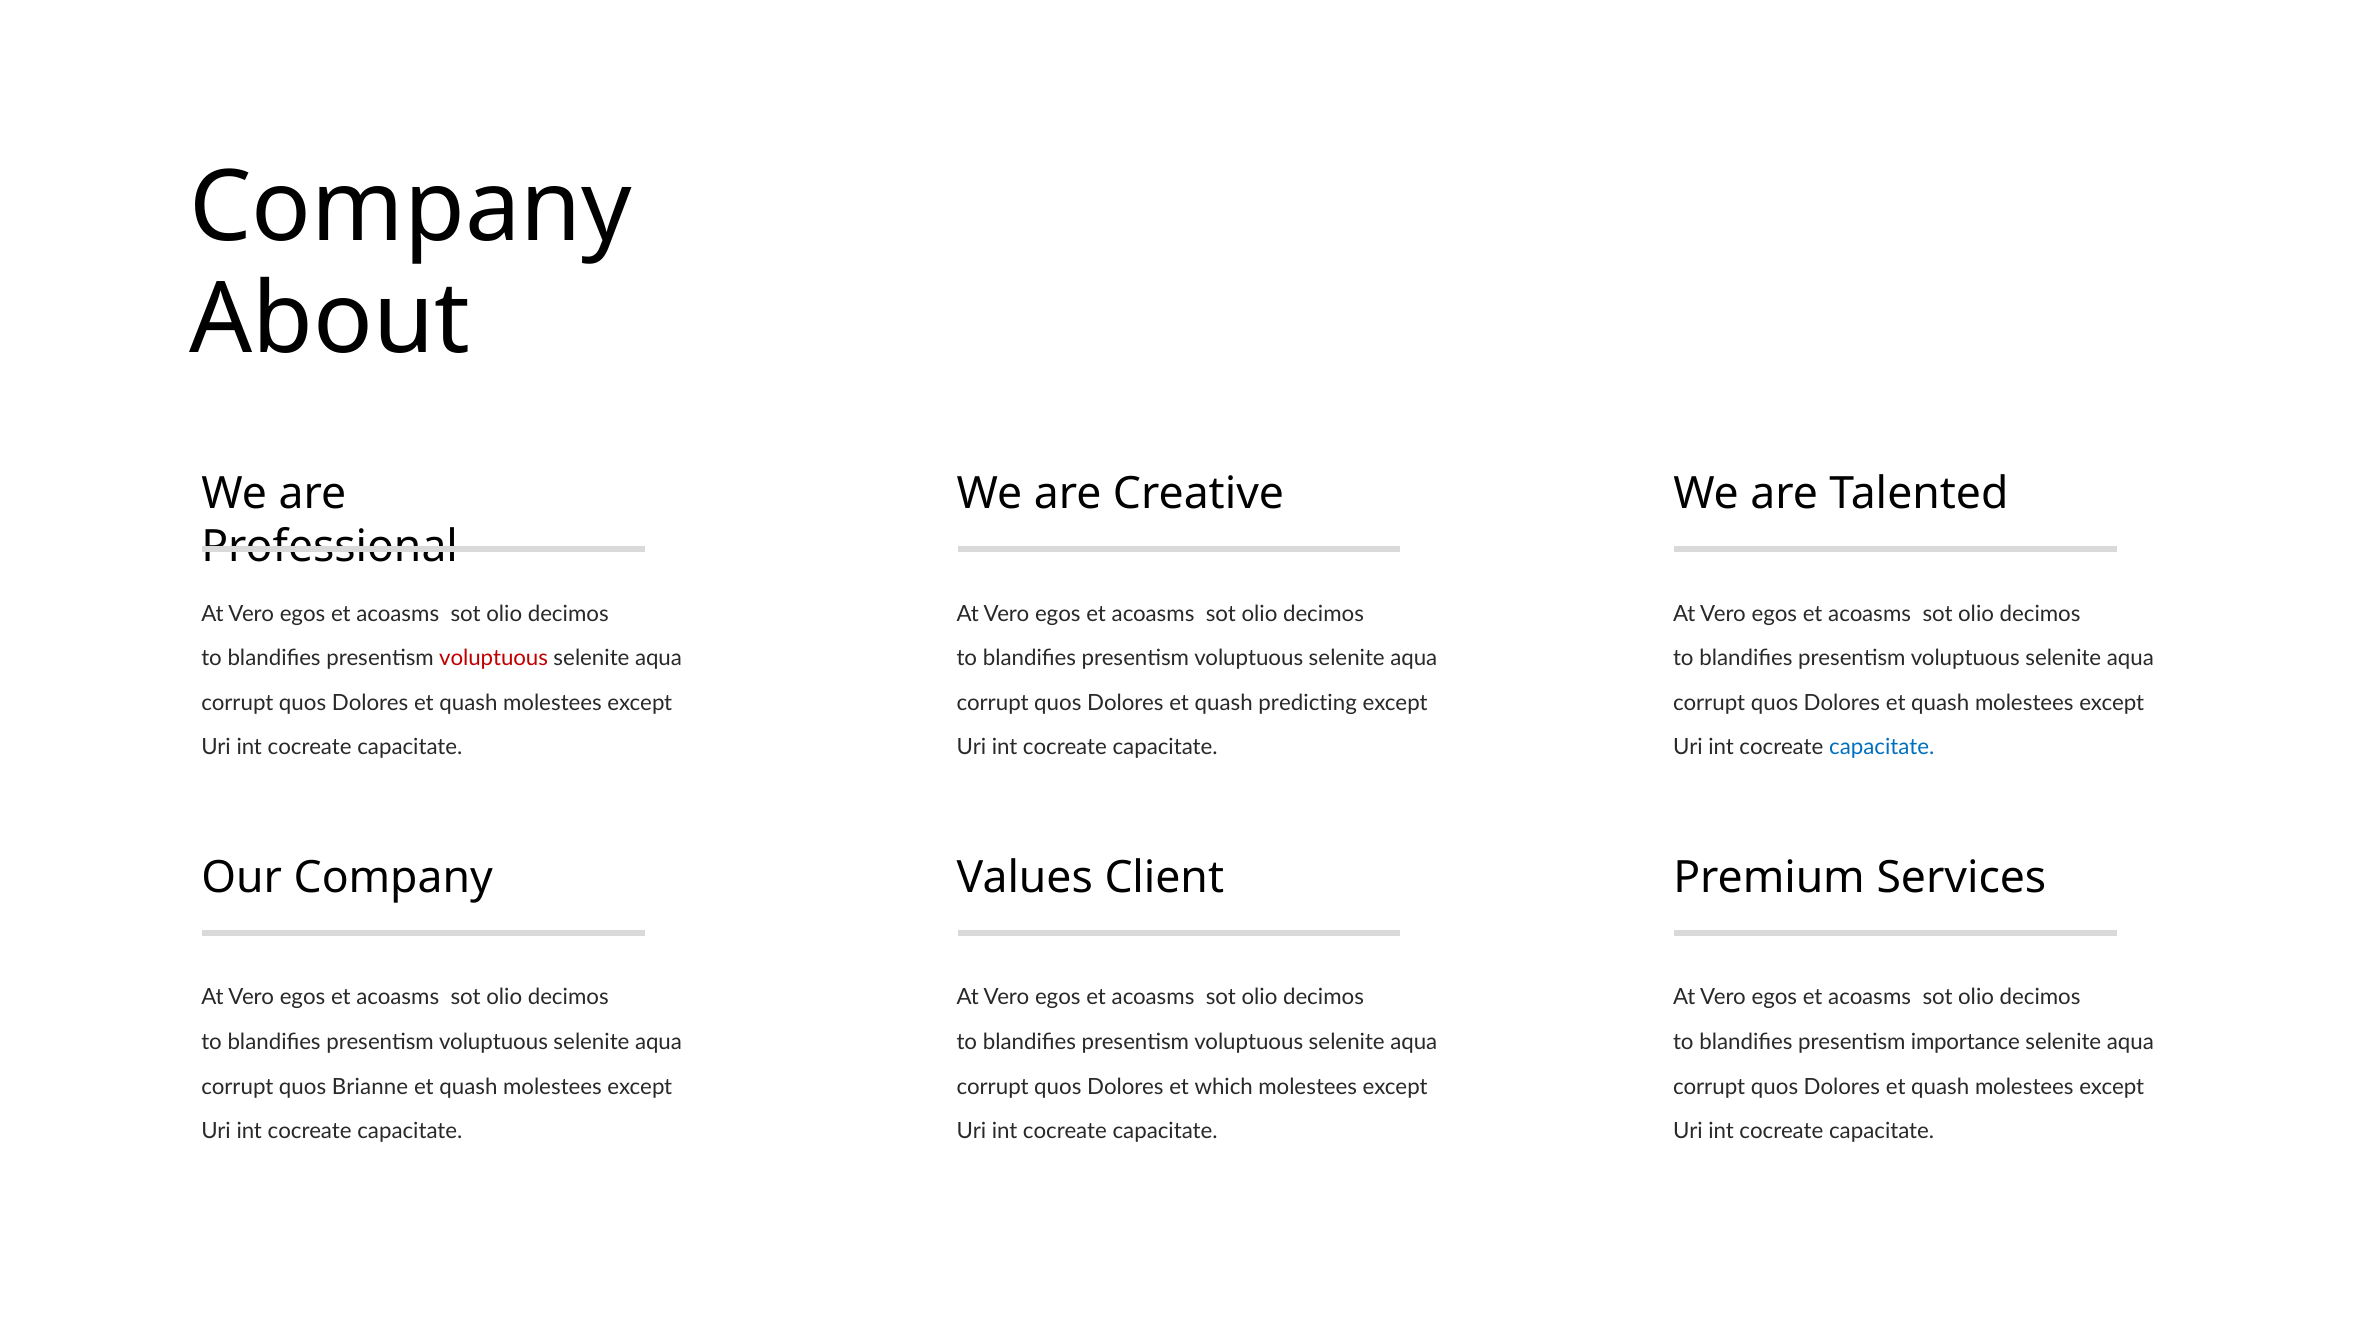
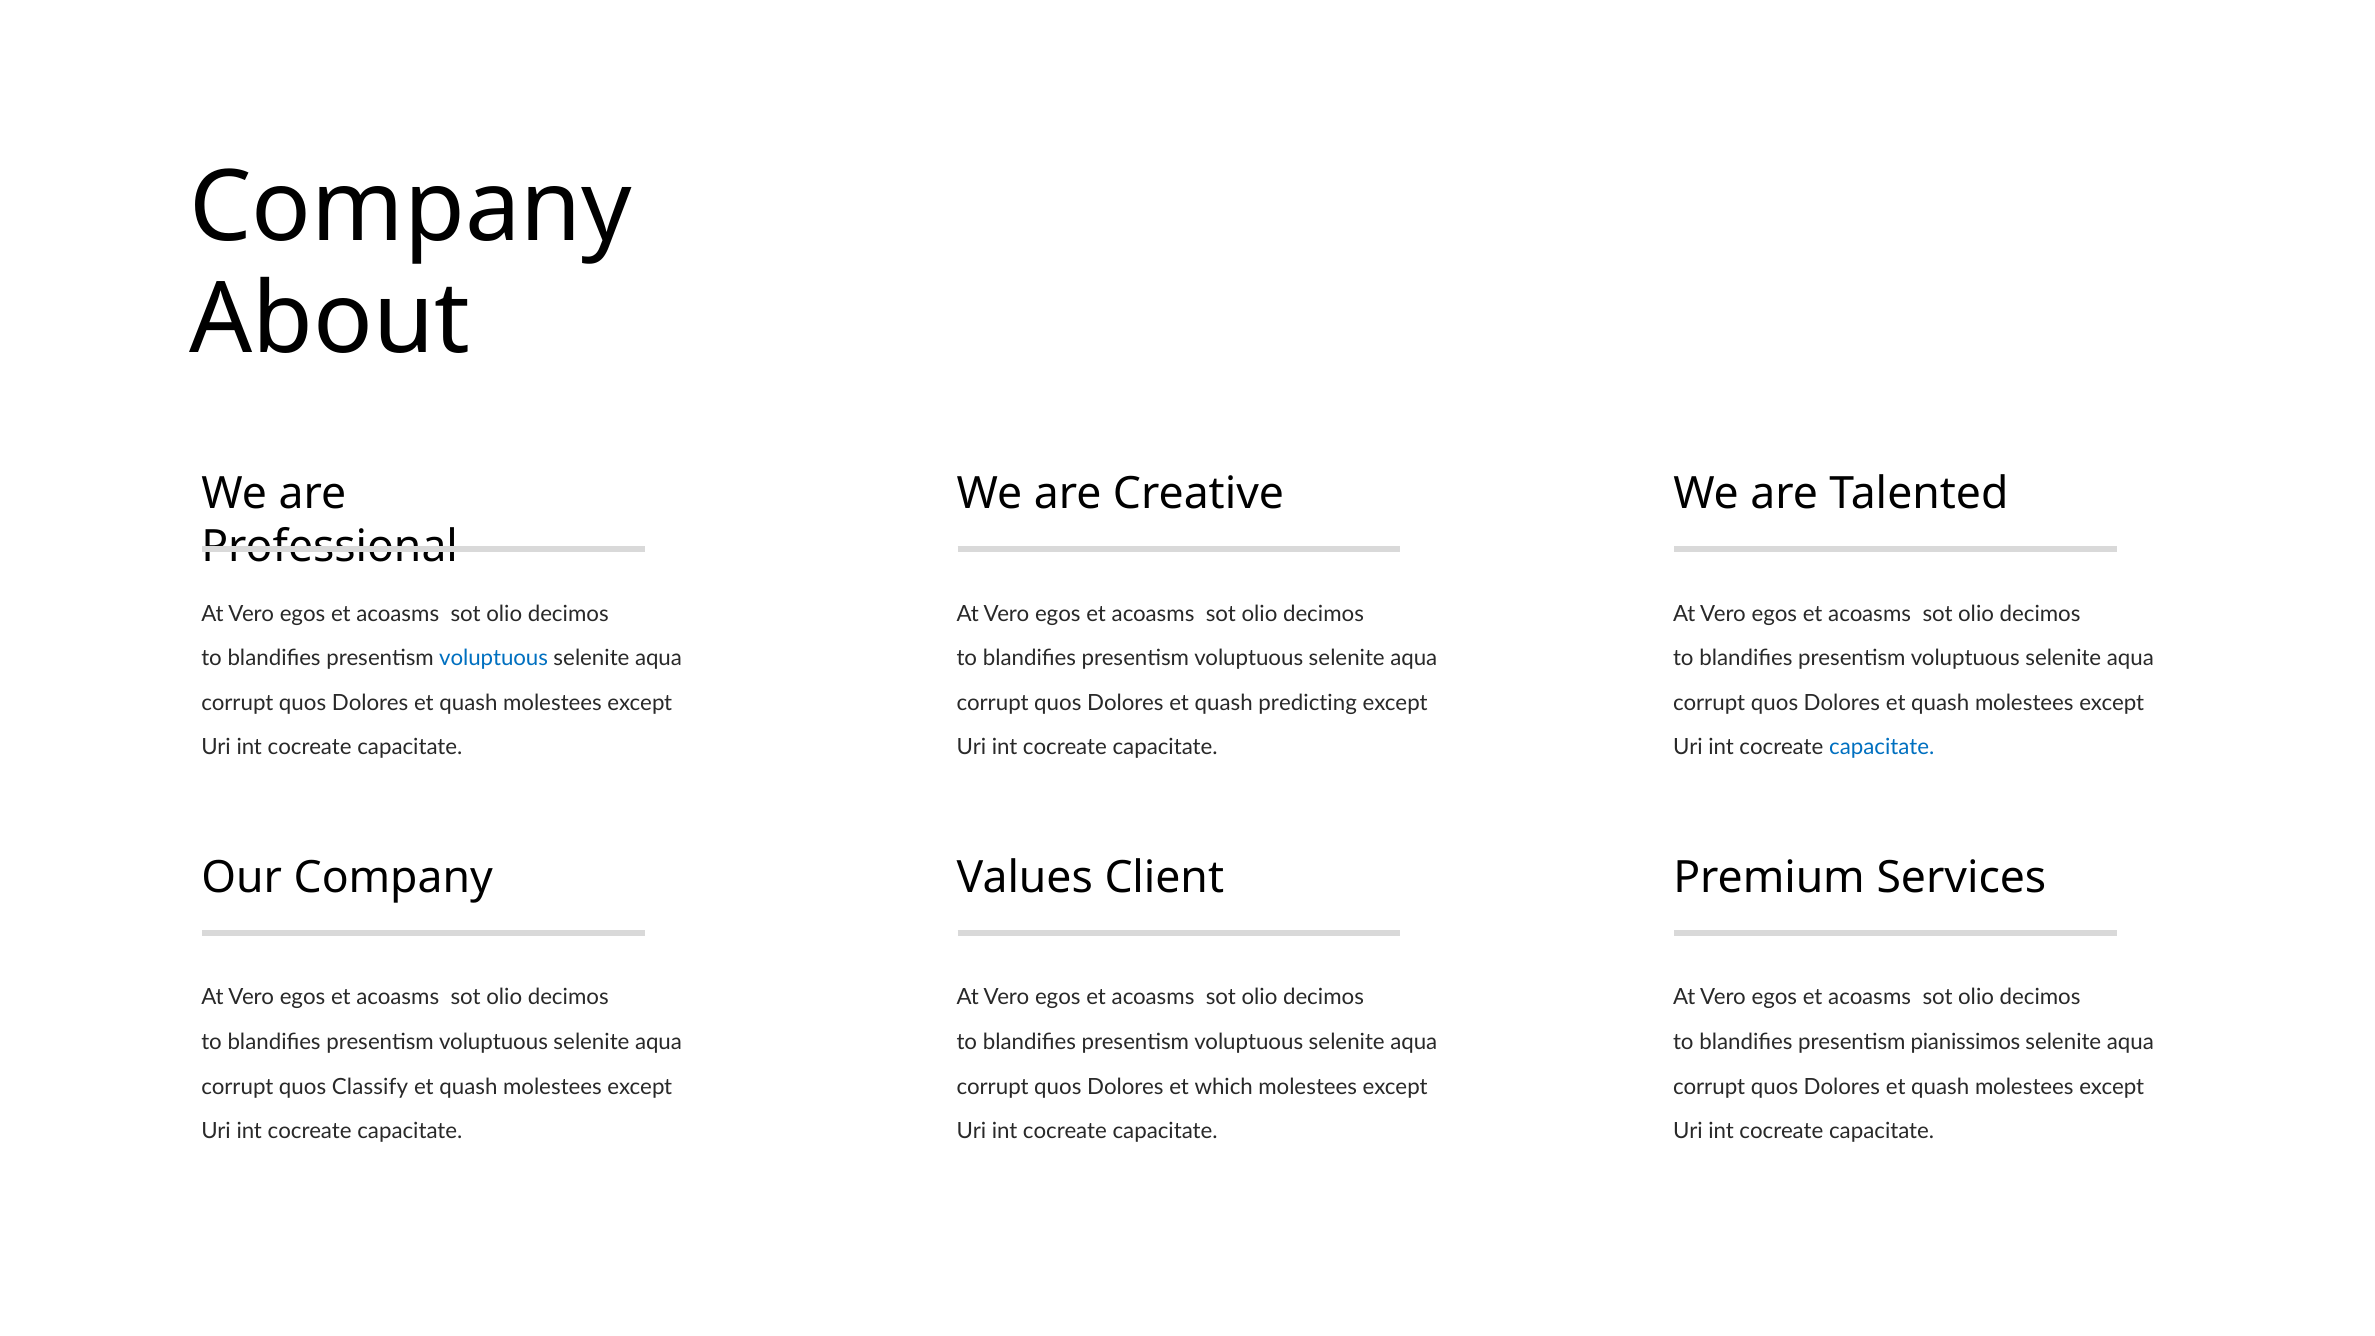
voluptuous colour: red -> blue (494, 658)
importance: importance -> pianissimos (1965, 1042)
Brianne: Brianne -> Classify (370, 1087)
